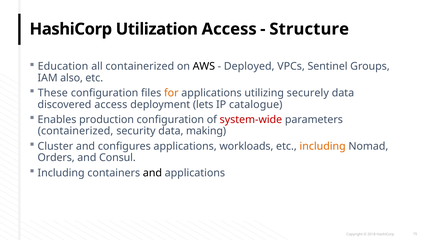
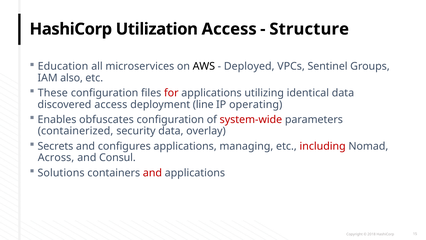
all containerized: containerized -> microservices (140, 66)
for colour: orange -> red (171, 93)
securely: securely -> identical (308, 93)
lets: lets -> line (203, 104)
catalogue: catalogue -> operating (256, 104)
production: production -> obfuscates (106, 119)
making: making -> overlay (206, 131)
Cluster: Cluster -> Secrets (55, 146)
workloads: workloads -> managing (246, 146)
including colour: orange -> red (323, 146)
Orders: Orders -> Across (56, 158)
Including: Including -> Solutions (61, 173)
and colour: black -> red (152, 173)
